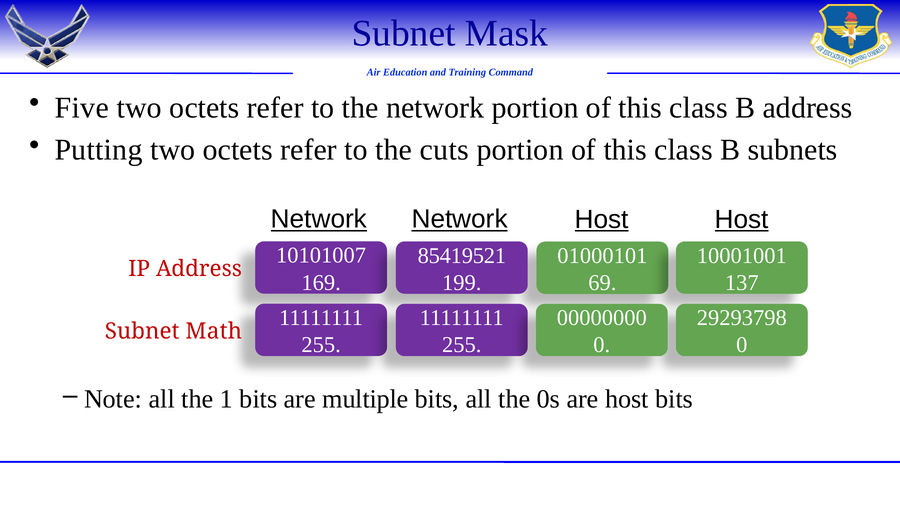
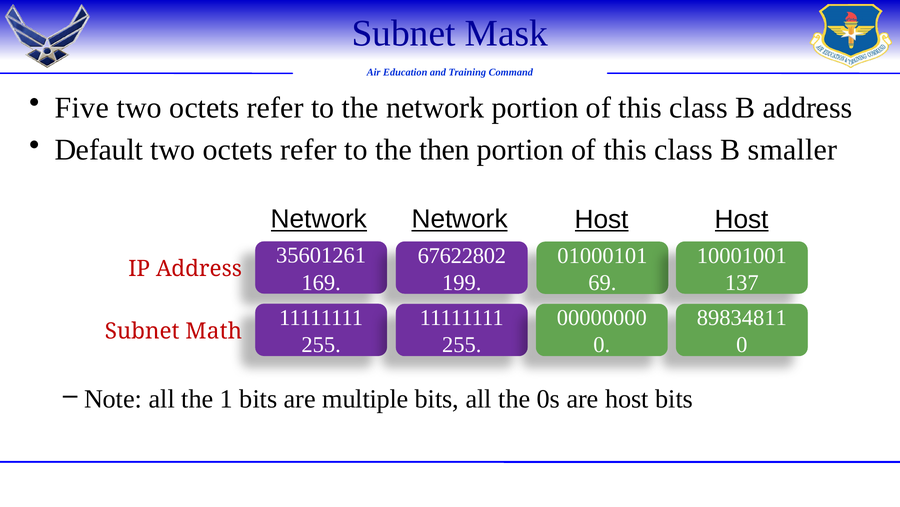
Putting: Putting -> Default (99, 150)
cuts: cuts -> then (445, 150)
subnets: subnets -> smaller (792, 150)
10101007: 10101007 -> 35601261 (321, 255)
85419521: 85419521 -> 67622802 (462, 255)
29293798: 29293798 -> 89834811 (742, 318)
